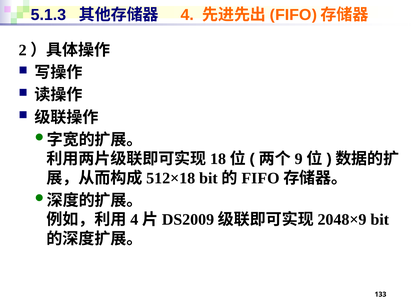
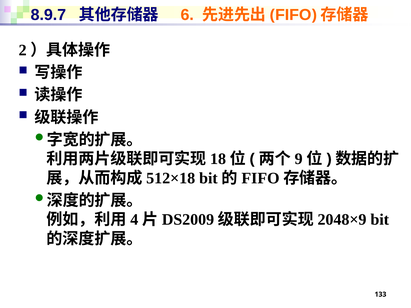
5.1.3: 5.1.3 -> 8.9.7 (48, 15)
4: 4 -> 6 (187, 15)
